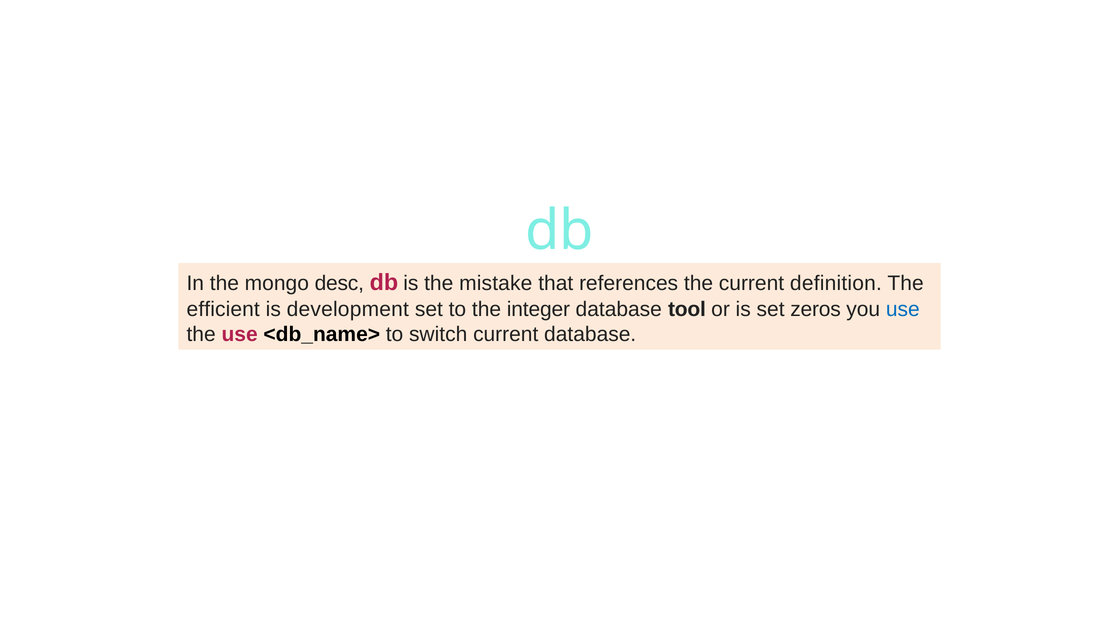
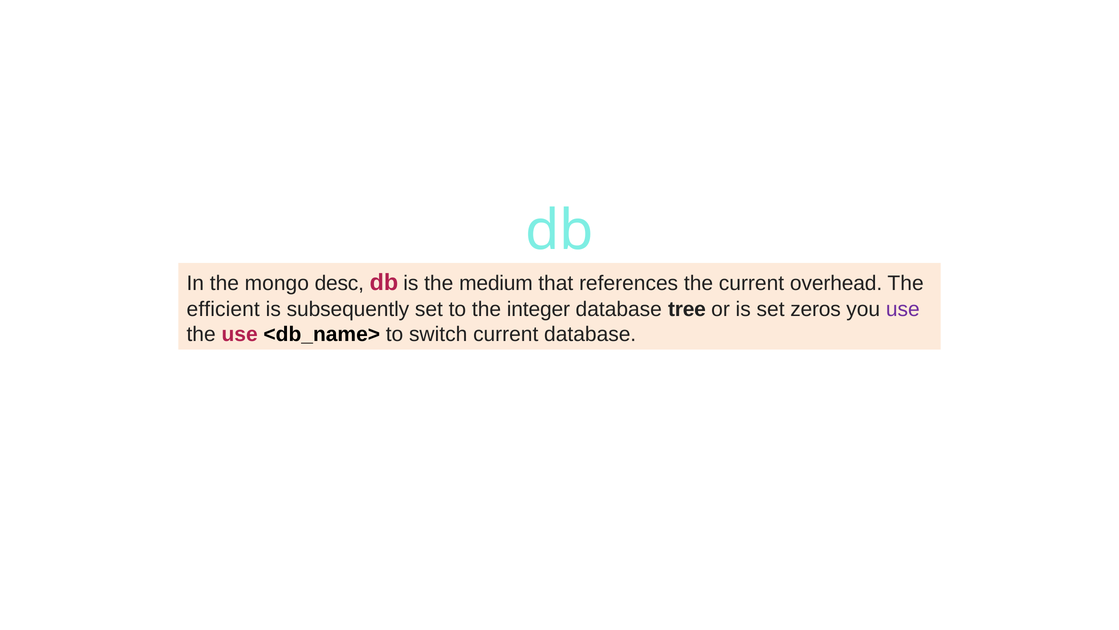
mistake: mistake -> medium (496, 283)
definition: definition -> overhead (836, 283)
development: development -> subsequently (348, 309)
tool: tool -> tree (687, 309)
use colour: blue -> purple (903, 309)
